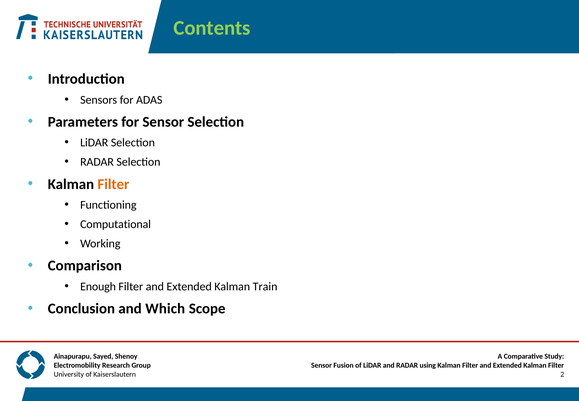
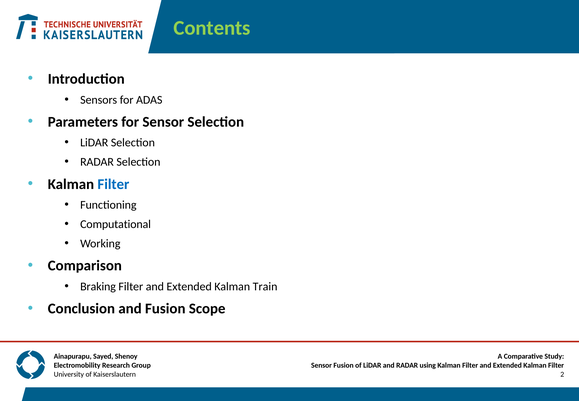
Filter colour: orange -> blue (113, 184)
Enough: Enough -> Braking (98, 286)
and Which: Which -> Fusion (165, 309)
